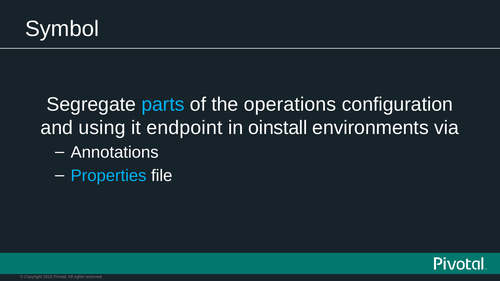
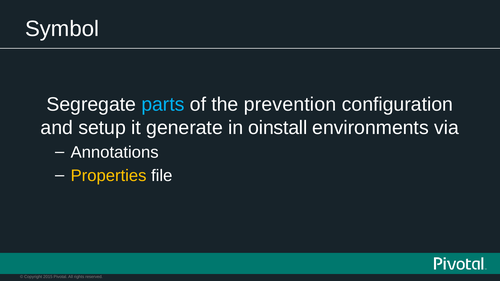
operations: operations -> prevention (290, 104)
using: using -> setup (102, 128)
endpoint: endpoint -> generate (185, 128)
Properties colour: light blue -> yellow (109, 176)
